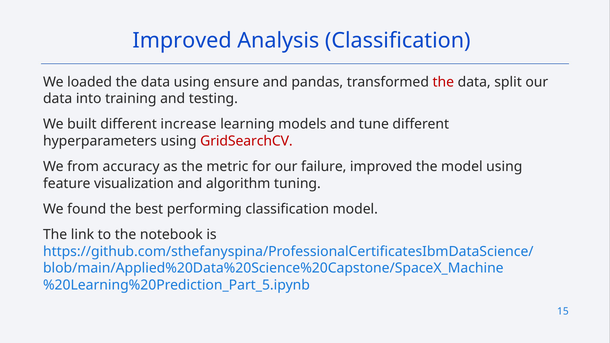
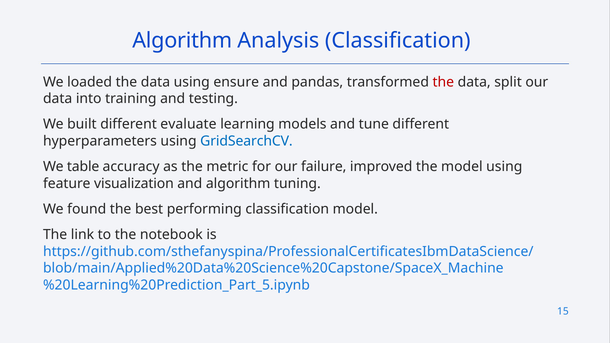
Improved: Improved -> Algorithm (182, 41)
increase: increase -> evaluate (188, 124)
GridSearchCV colour: red -> blue (246, 141)
from: from -> table (83, 167)
